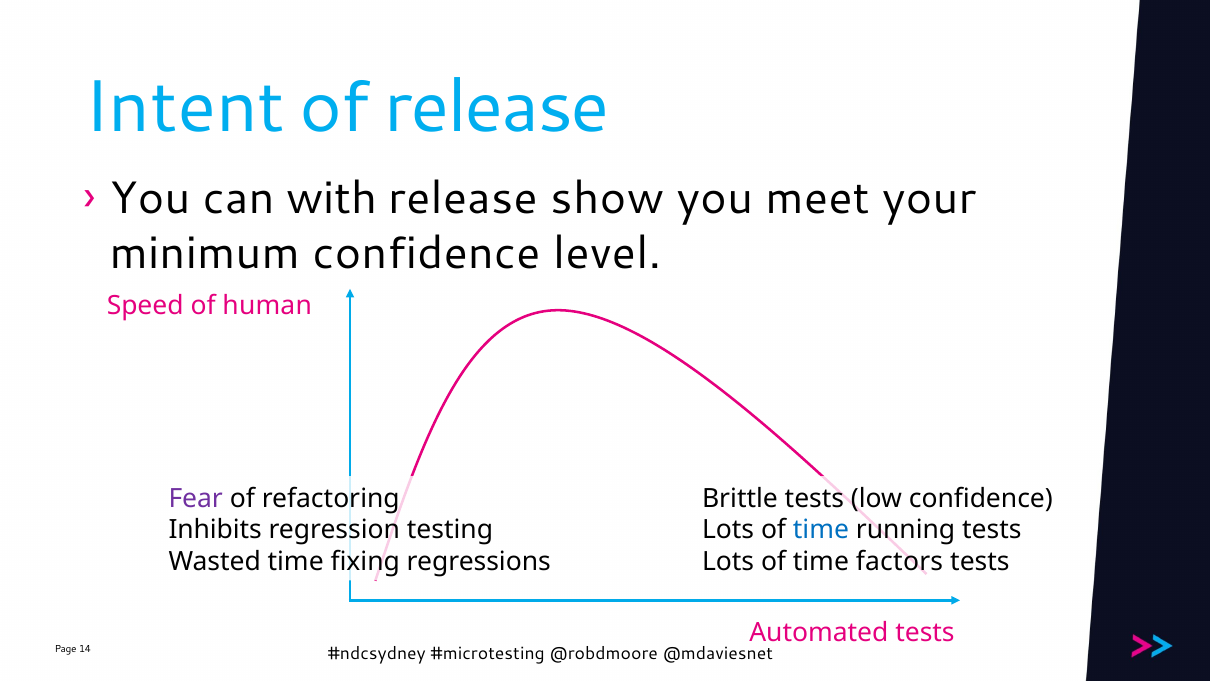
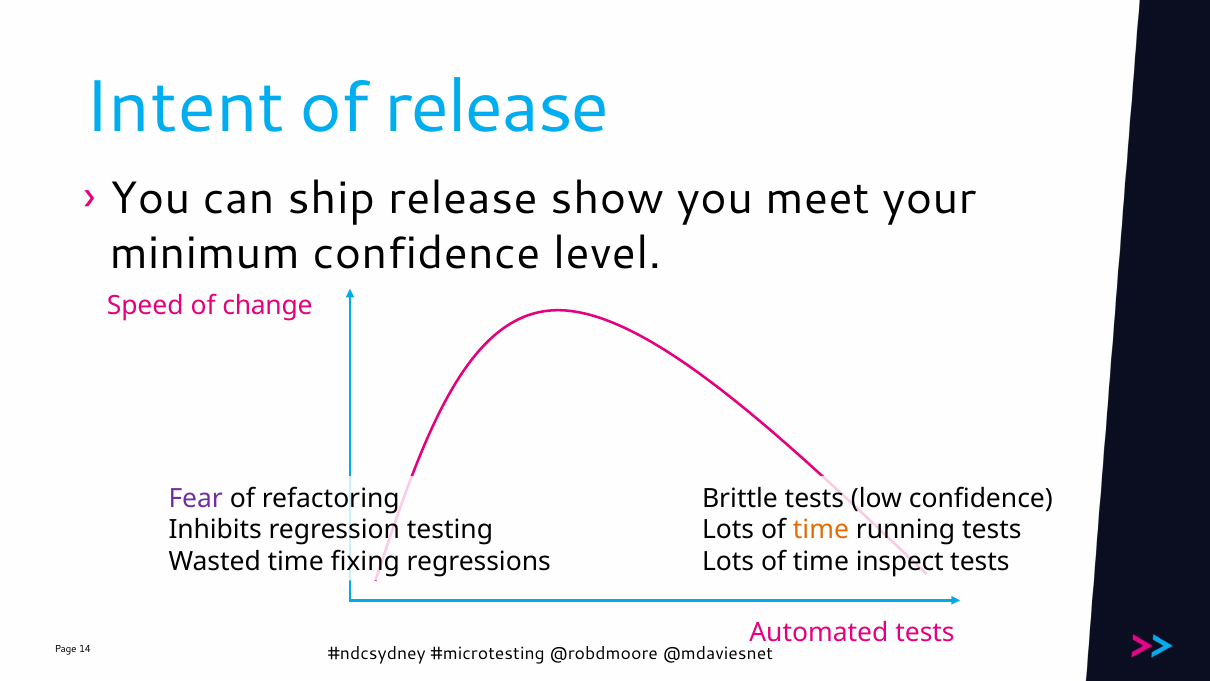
with: with -> ship (331, 199)
human: human -> change (267, 305)
time colour: blue -> orange (821, 530)
factors: factors -> inspect (900, 562)
